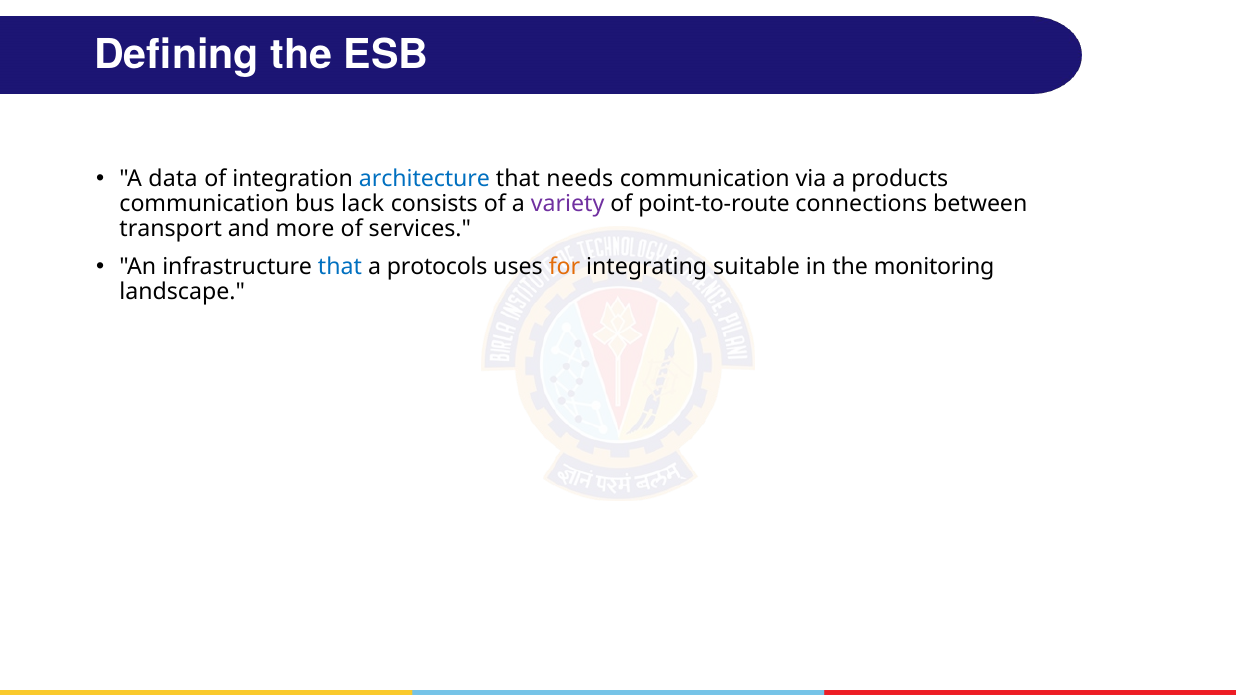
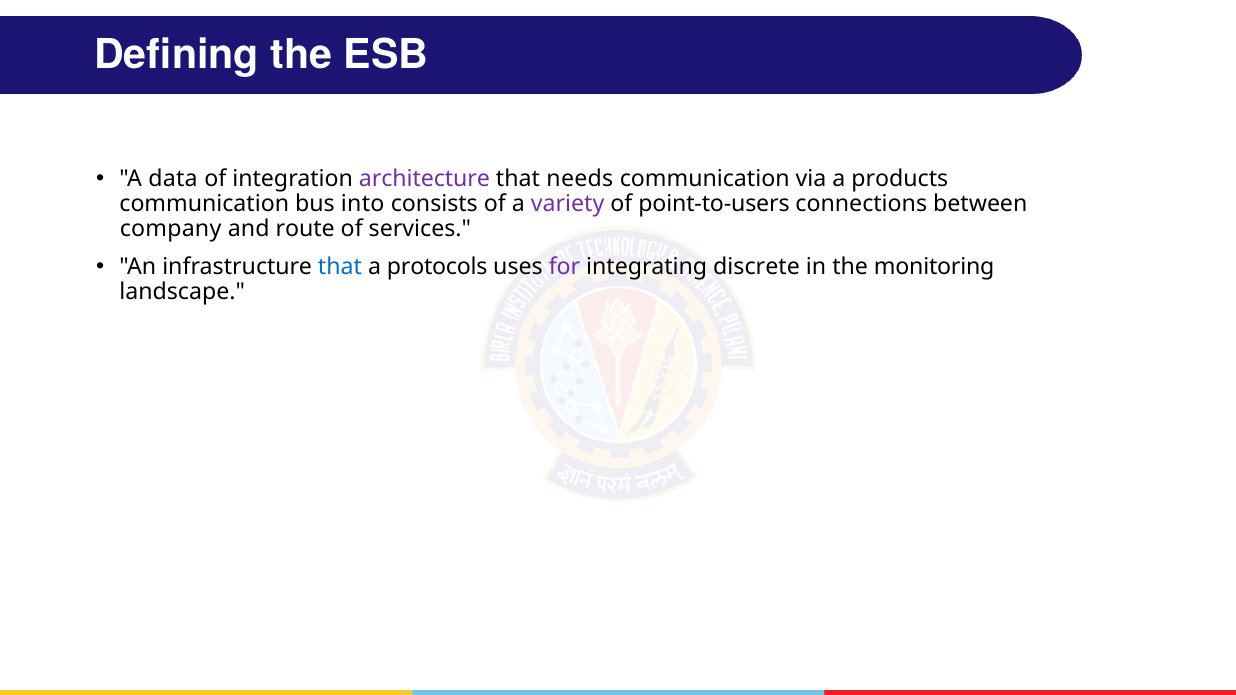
architecture colour: blue -> purple (424, 179)
lack: lack -> into (363, 204)
point-to-route: point-to-route -> point-to-users (714, 204)
transport: transport -> company (171, 229)
more: more -> route (305, 229)
for colour: orange -> purple (565, 267)
suitable: suitable -> discrete (757, 267)
